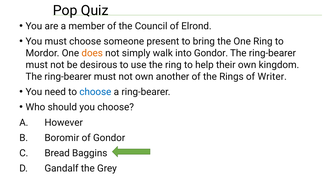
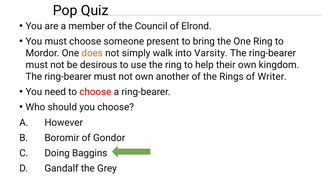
into Gondor: Gondor -> Varsity (211, 53)
choose colour: blue -> red (95, 92)
Bread: Bread -> Doing (57, 153)
